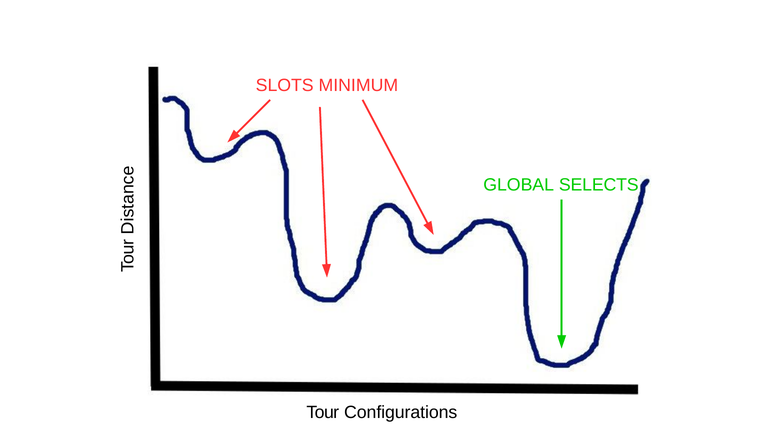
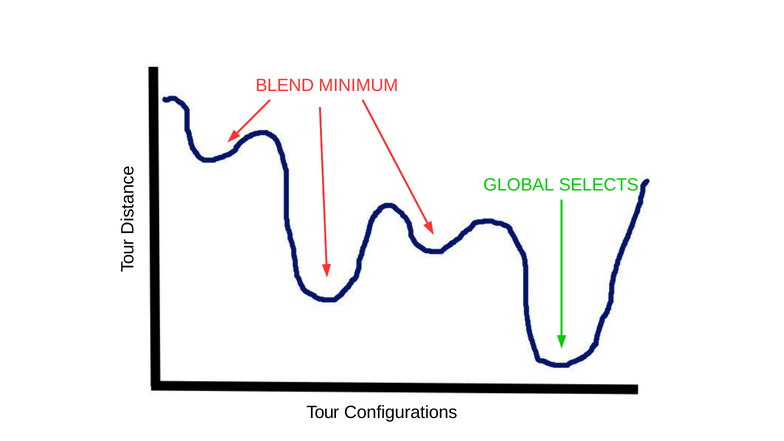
SLOTS: SLOTS -> BLEND (285, 85)
